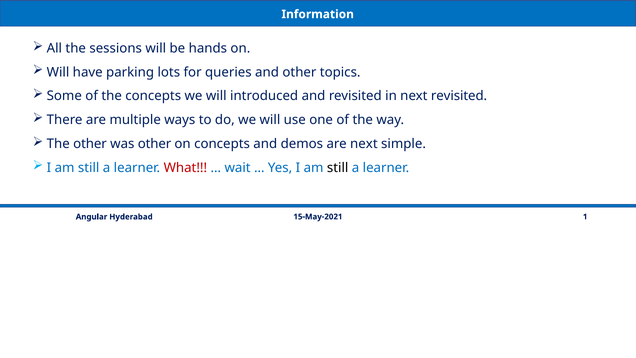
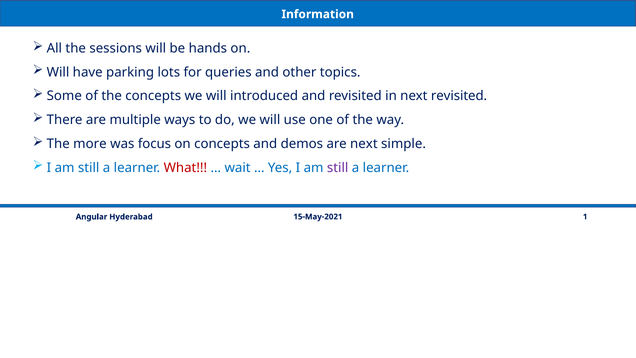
The other: other -> more (90, 144)
was other: other -> focus (154, 144)
still colour: black -> purple (338, 168)
